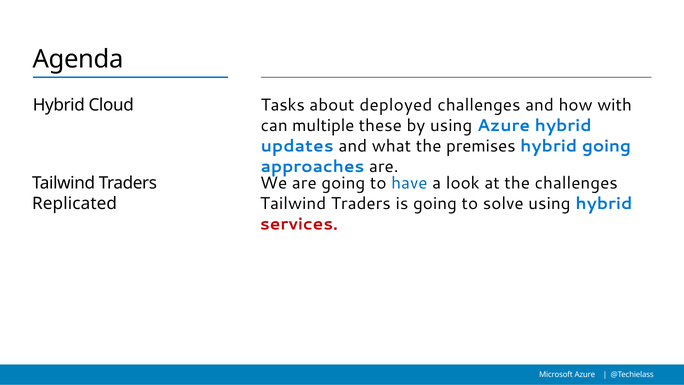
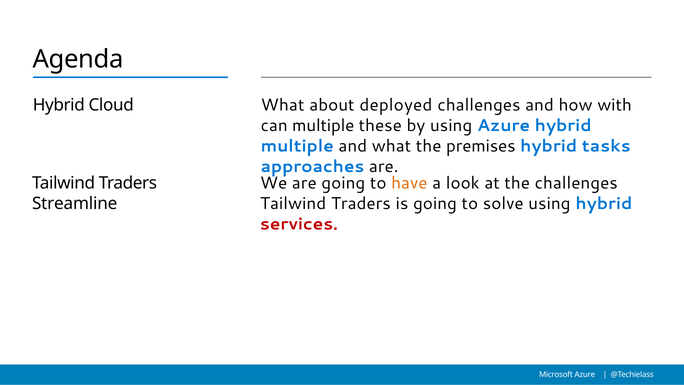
Cloud Tasks: Tasks -> What (283, 105)
updates: updates -> multiple (297, 146)
hybrid going: going -> tasks (606, 146)
have colour: blue -> orange (409, 183)
Replicated: Replicated -> Streamline (75, 203)
